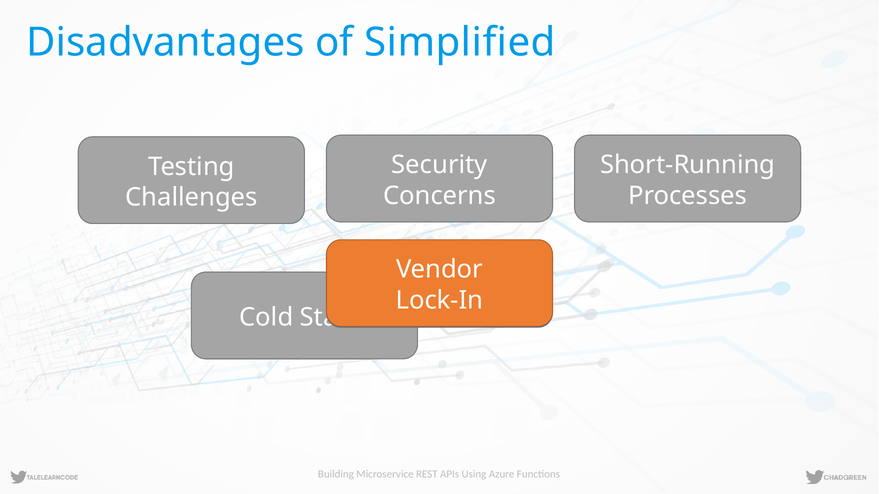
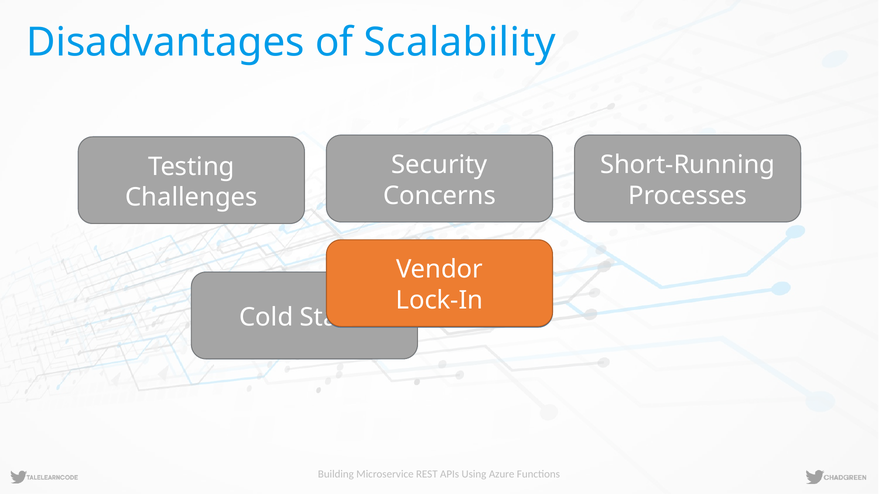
of Simplified: Simplified -> Scalability (460, 43)
